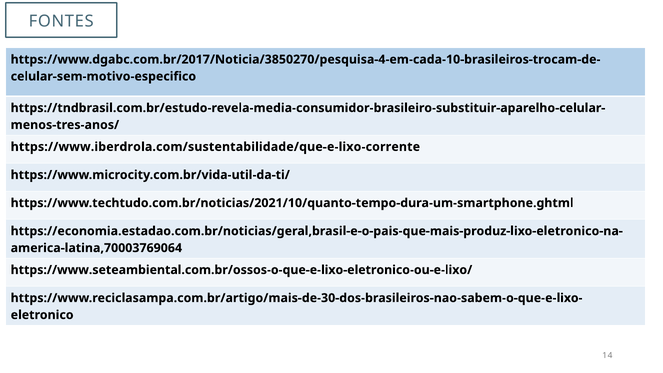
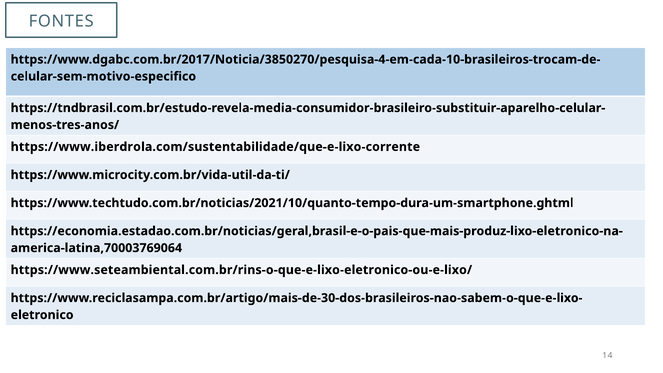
https://www.seteambiental.com.br/ossos-o-que-e-lixo-eletronico-ou-e-lixo/: https://www.seteambiental.com.br/ossos-o-que-e-lixo-eletronico-ou-e-lixo/ -> https://www.seteambiental.com.br/rins-o-que-e-lixo-eletronico-ou-e-lixo/ (241, 270)
